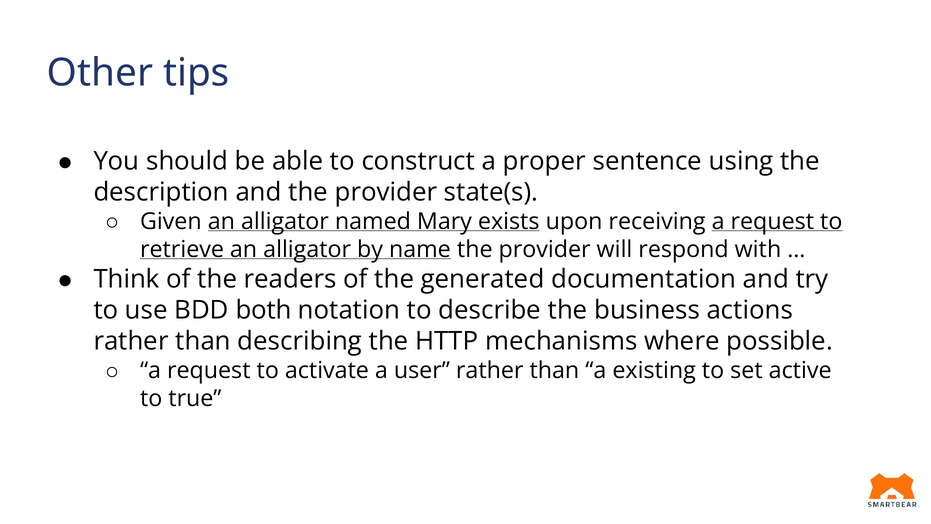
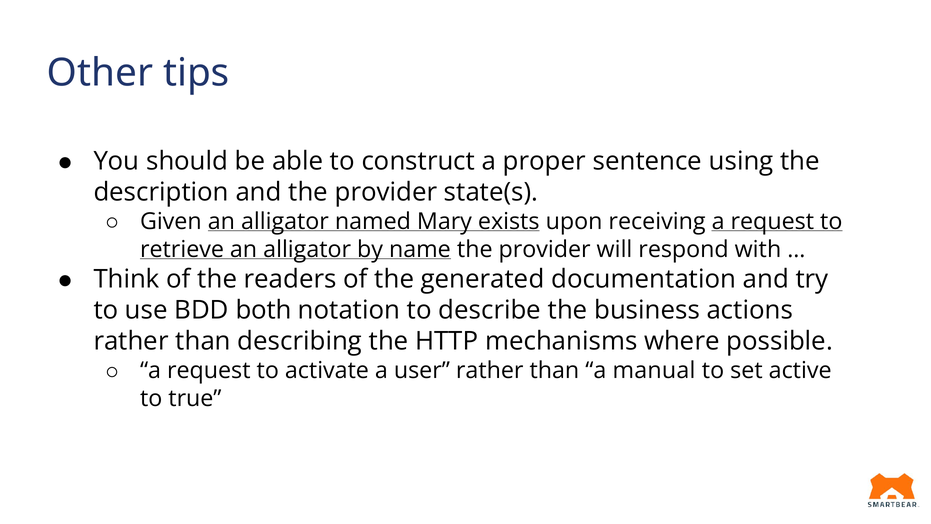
existing: existing -> manual (654, 370)
